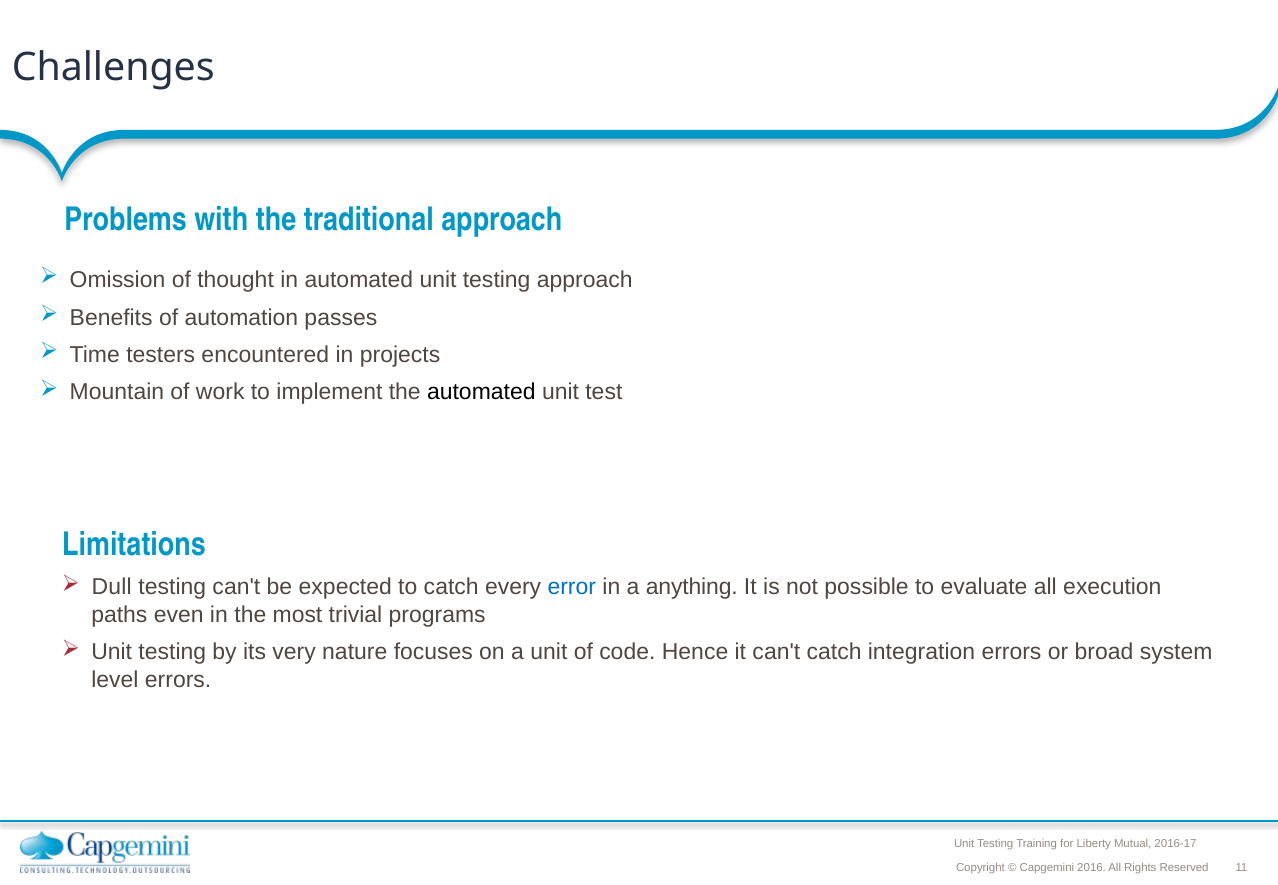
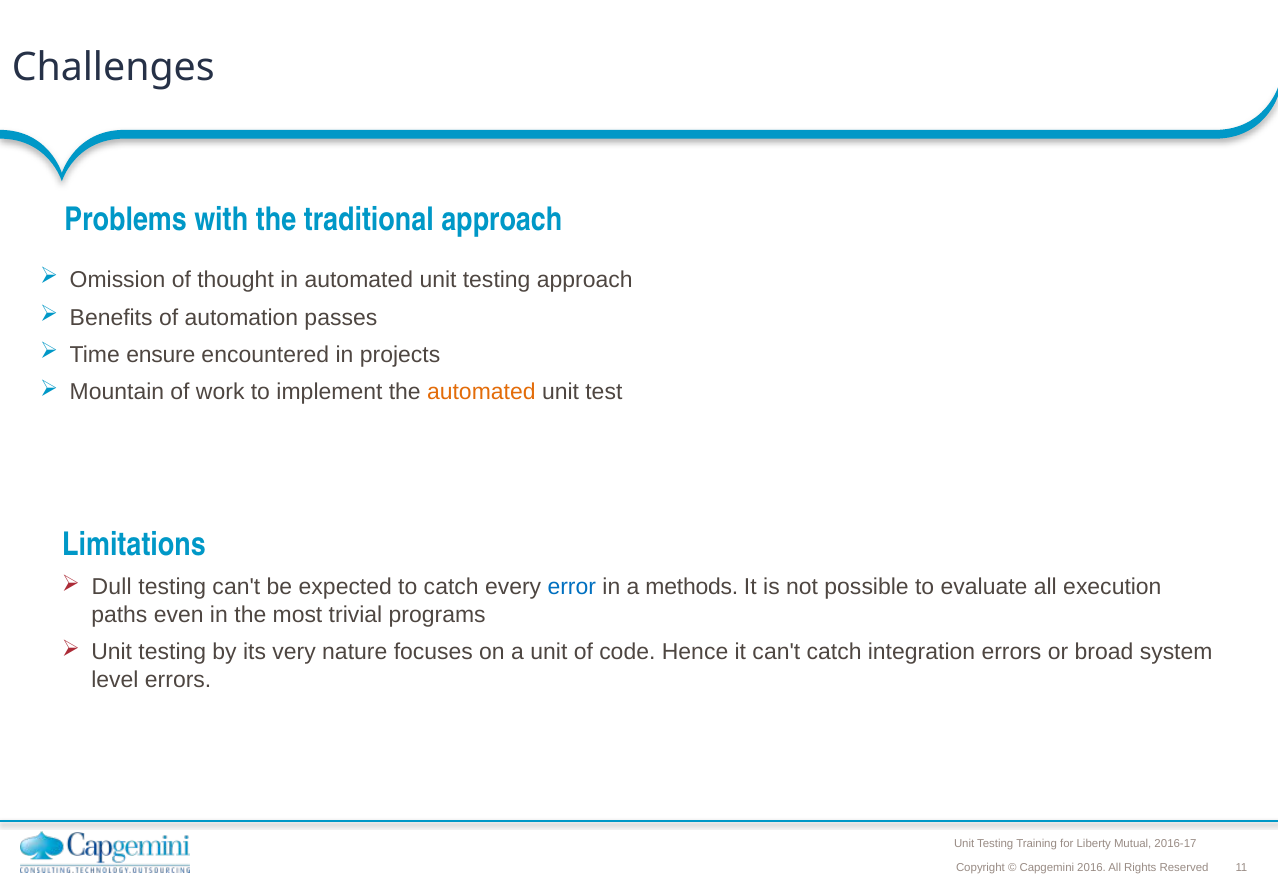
testers: testers -> ensure (161, 355)
automated colour: black -> orange (481, 392)
anything: anything -> methods (692, 587)
